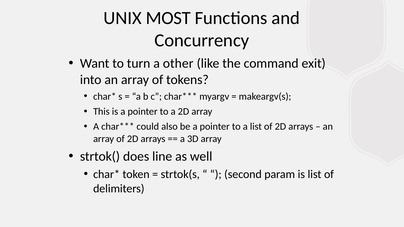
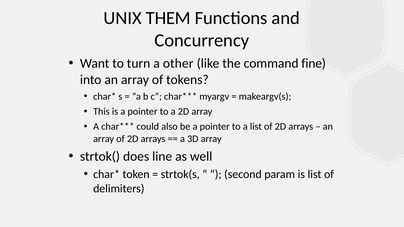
MOST: MOST -> THEM (168, 18)
exit: exit -> fine (314, 64)
